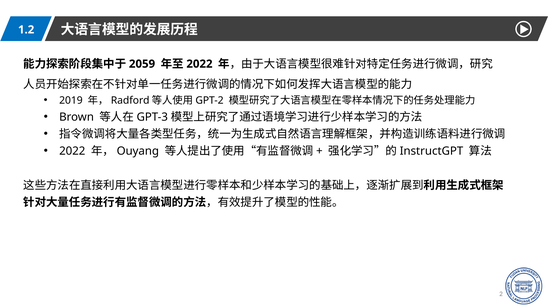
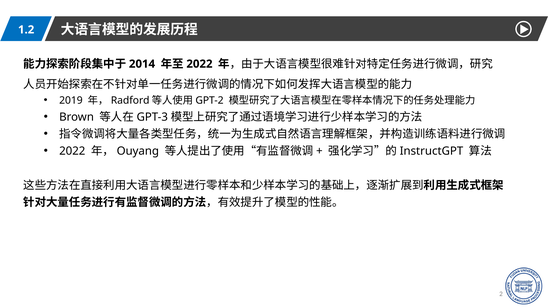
2059: 2059 -> 2014 (142, 64)
